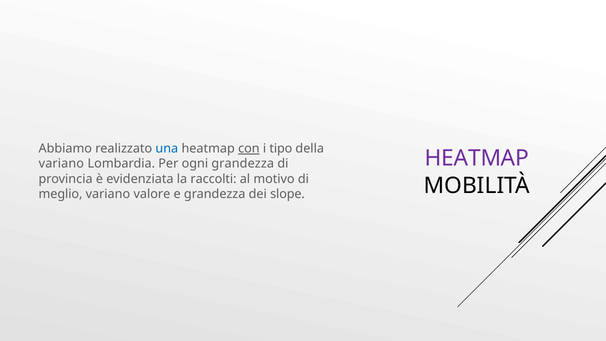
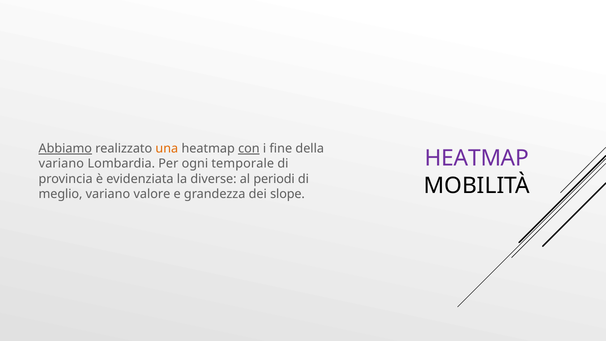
Abbiamo underline: none -> present (65, 149)
una colour: blue -> orange (167, 149)
tipo: tipo -> fine (281, 149)
ogni grandezza: grandezza -> temporale (243, 164)
raccolti: raccolti -> diverse (214, 179)
motivo: motivo -> periodi (274, 179)
